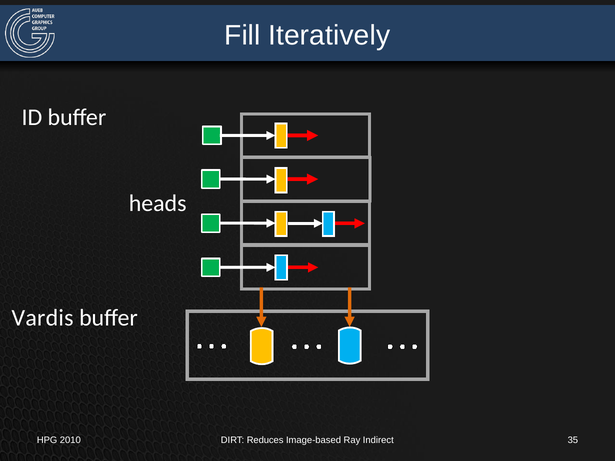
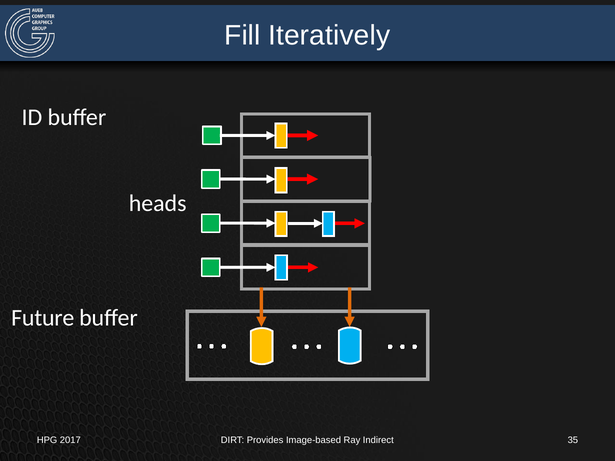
Vardis: Vardis -> Future (43, 318)
2010: 2010 -> 2017 (70, 440)
Reduces: Reduces -> Provides (265, 440)
